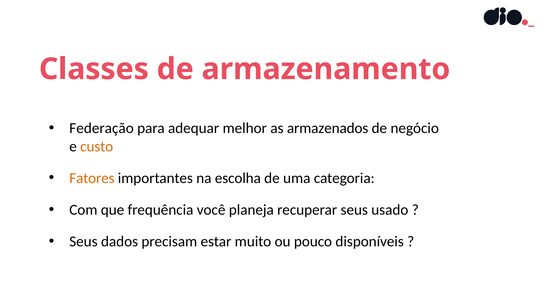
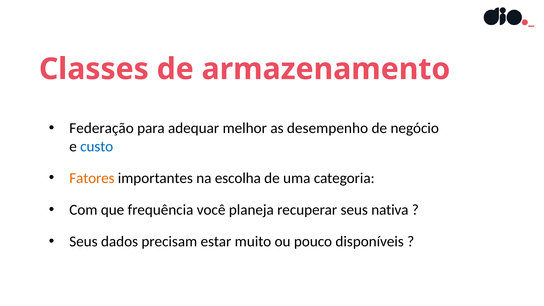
armazenados: armazenados -> desempenho (328, 128)
custo colour: orange -> blue (97, 146)
usado: usado -> nativa (390, 210)
